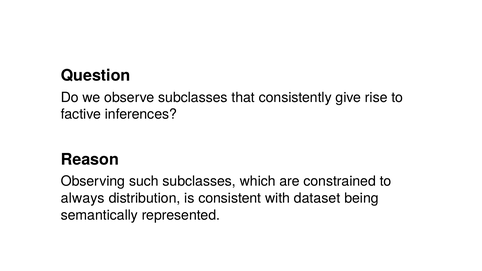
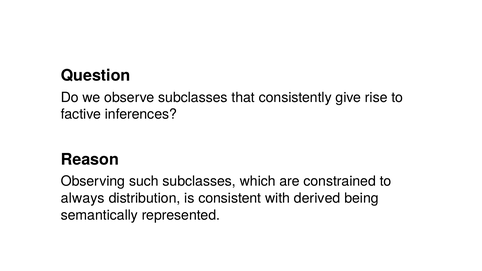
dataset: dataset -> derived (317, 198)
